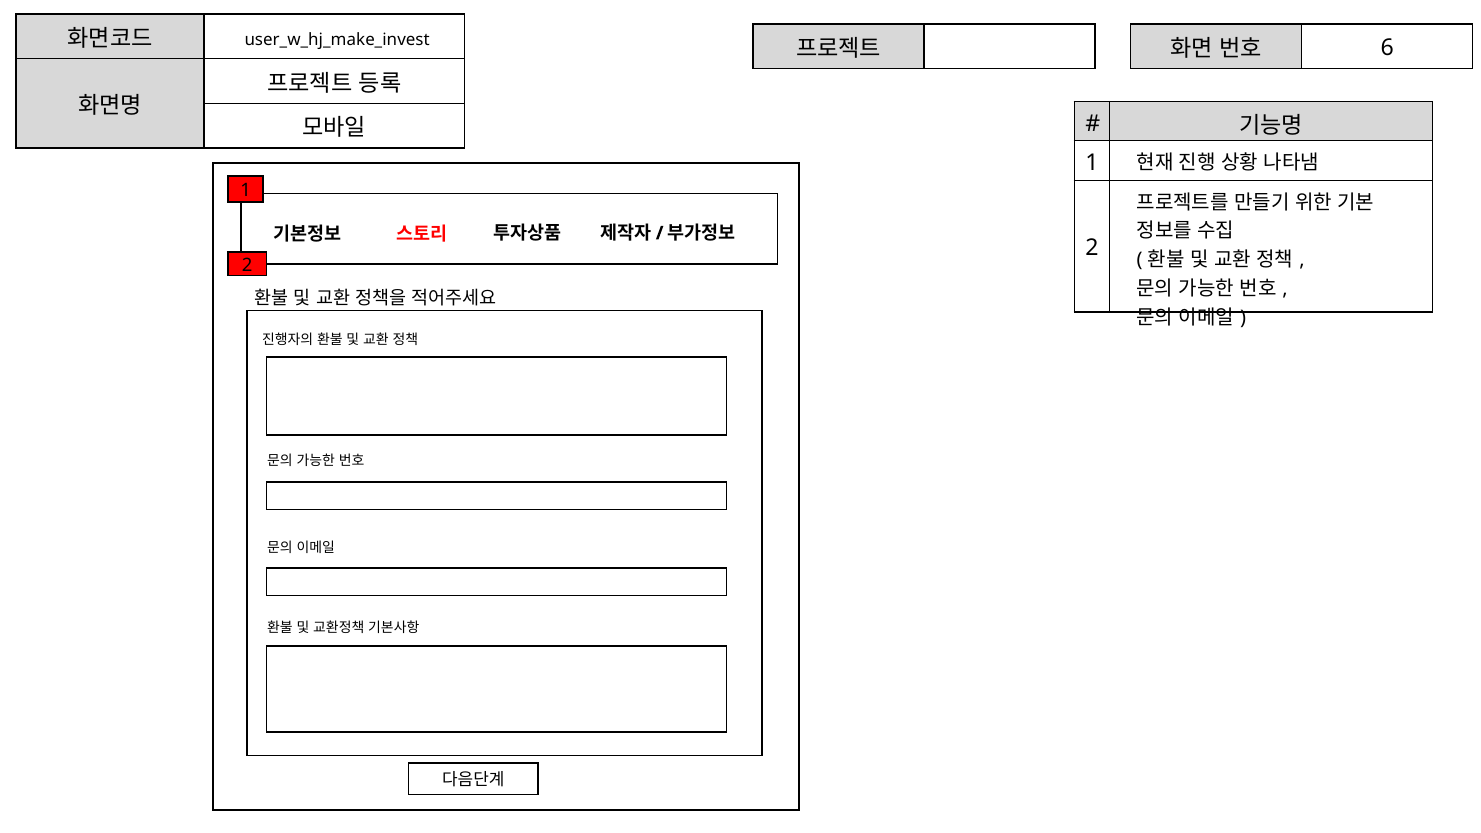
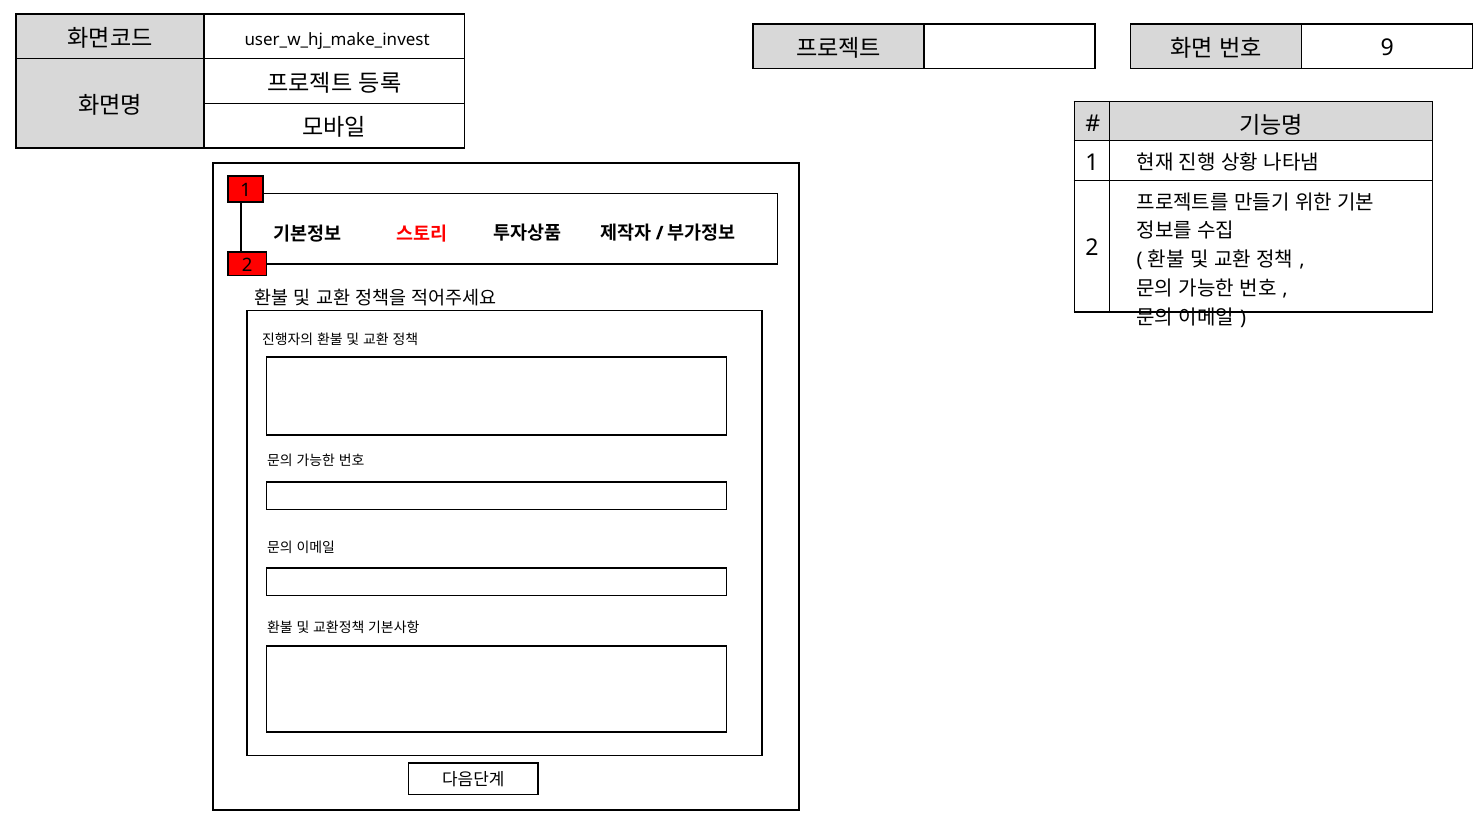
6: 6 -> 9 (1387, 48)
